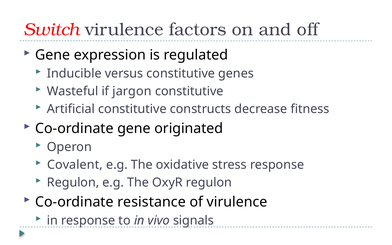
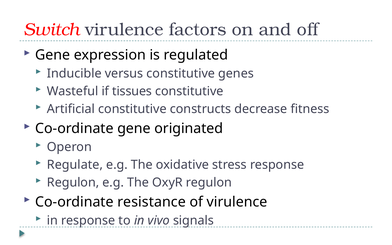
jargon: jargon -> tissues (132, 91)
Covalent: Covalent -> Regulate (75, 165)
